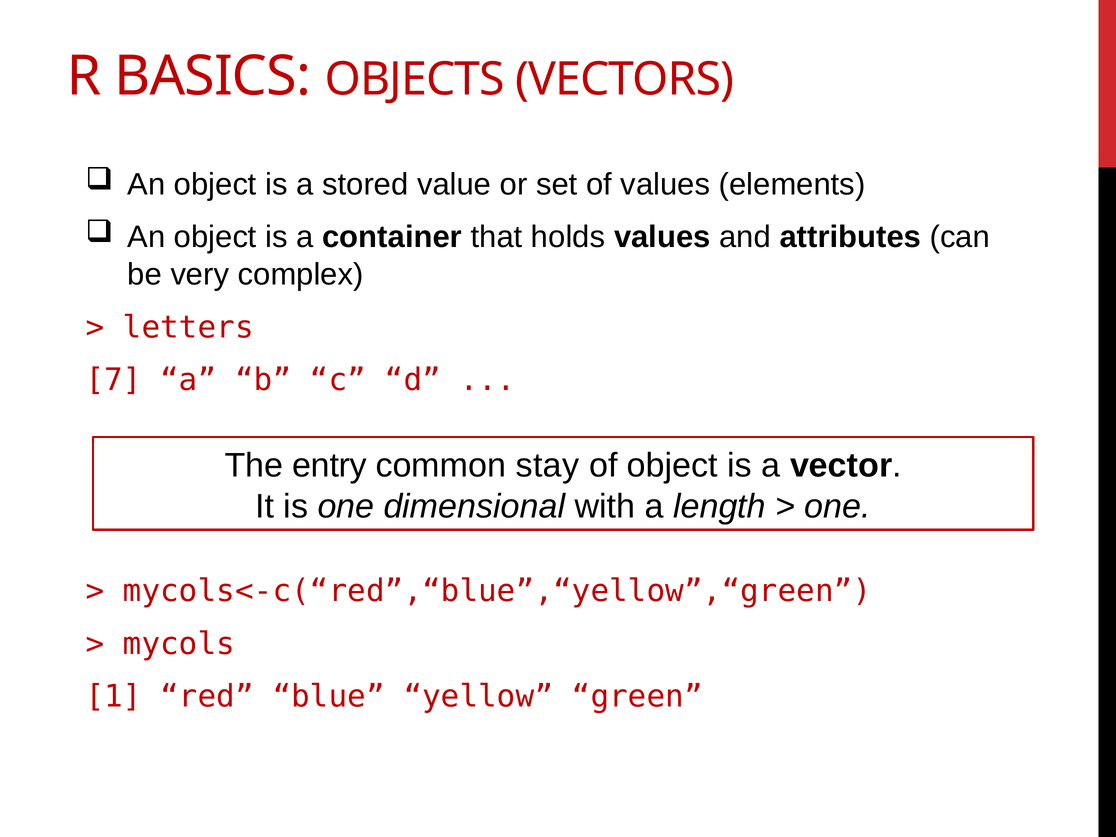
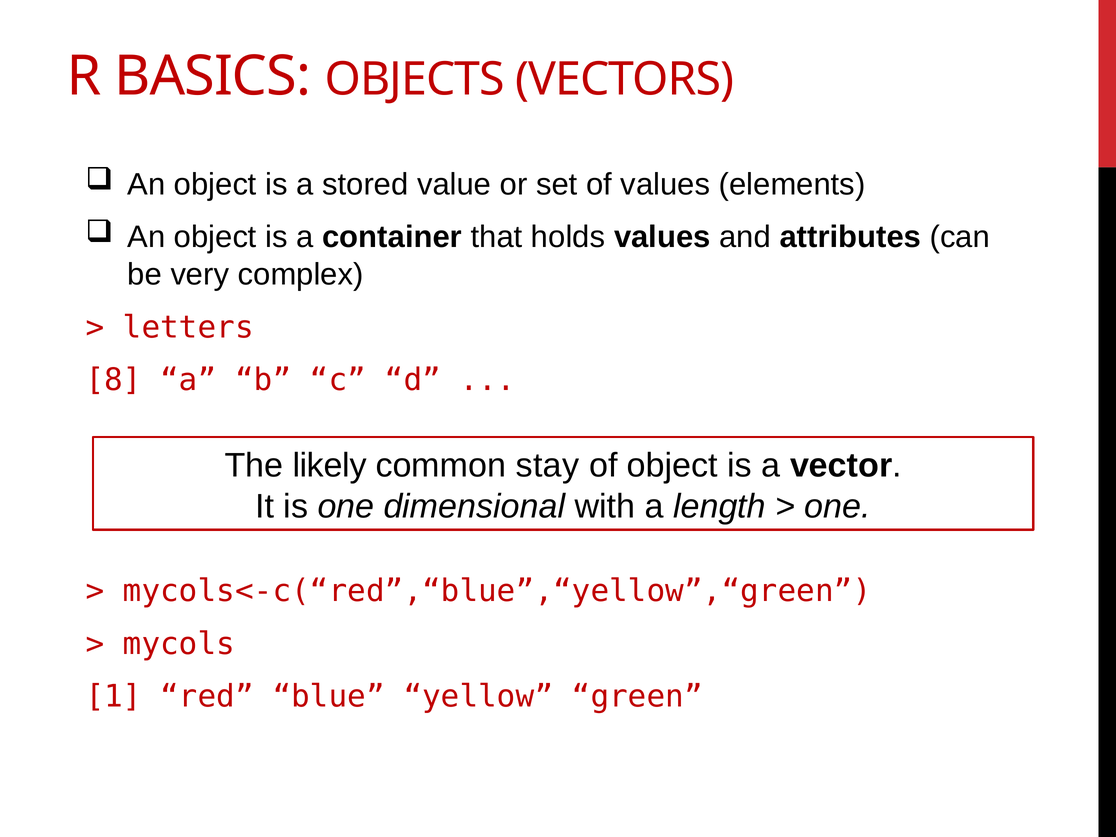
7: 7 -> 8 (114, 380)
entry: entry -> likely (330, 465)
